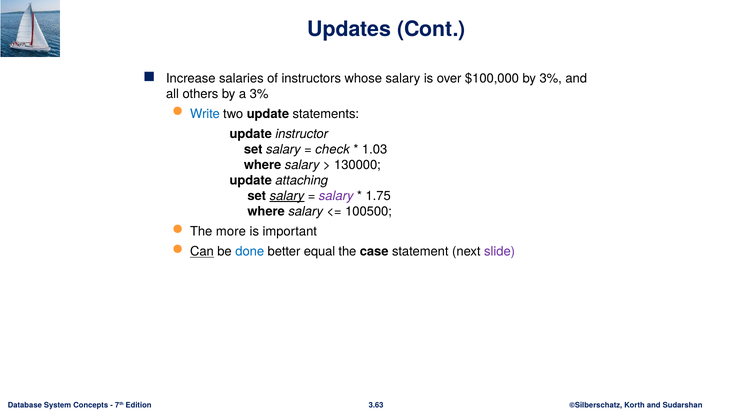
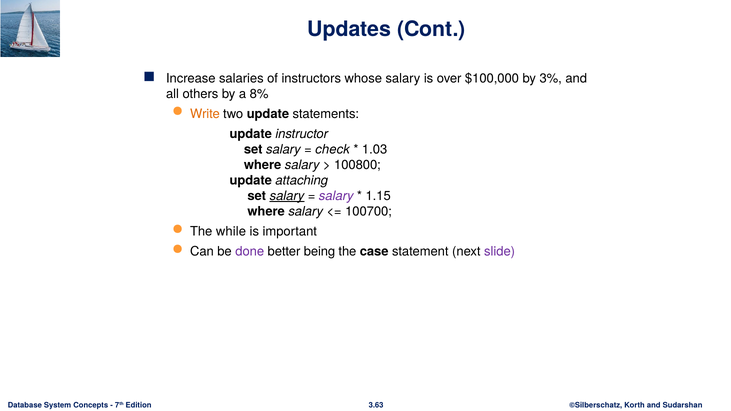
a 3%: 3% -> 8% (259, 94)
Write colour: blue -> orange (205, 114)
130000: 130000 -> 100800 (357, 165)
1.75: 1.75 -> 1.15 (378, 196)
100500: 100500 -> 100700 (369, 212)
more: more -> while (231, 232)
Can underline: present -> none (202, 252)
done colour: blue -> purple (250, 252)
equal: equal -> being (319, 252)
